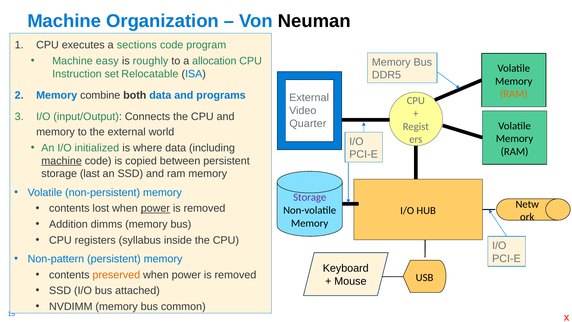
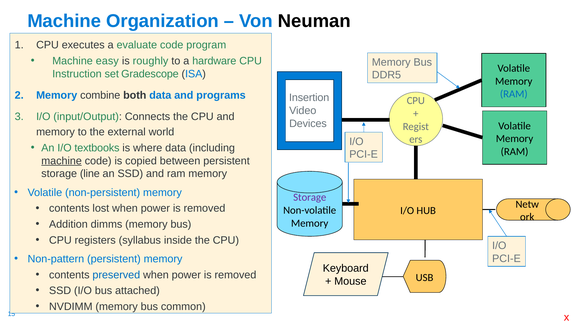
sections: sections -> evaluate (137, 45)
allocation: allocation -> hardware (214, 61)
Relocatable: Relocatable -> Gradescope (150, 74)
RAM colour: orange -> blue (514, 94)
External: External -> Insertion (309, 98)
Quarter: Quarter -> Devices (308, 123)
initialized: initialized -> textbooks (97, 148)
last: last -> line (90, 174)
power underline: present -> none (155, 208)
preserved colour: orange -> blue (116, 275)
